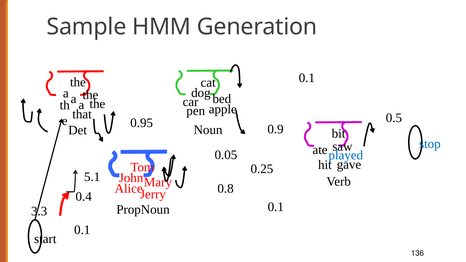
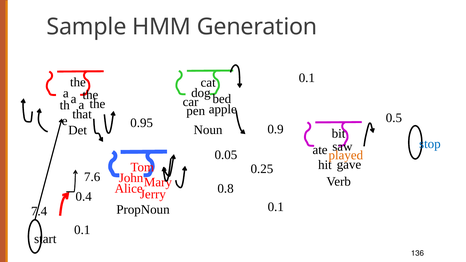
played colour: blue -> orange (346, 155)
5.1: 5.1 -> 7.6 (92, 177)
3.3: 3.3 -> 7.4 (39, 211)
